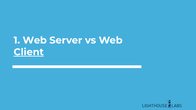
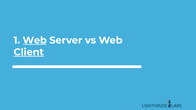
Web underline: none -> present (35, 40)
